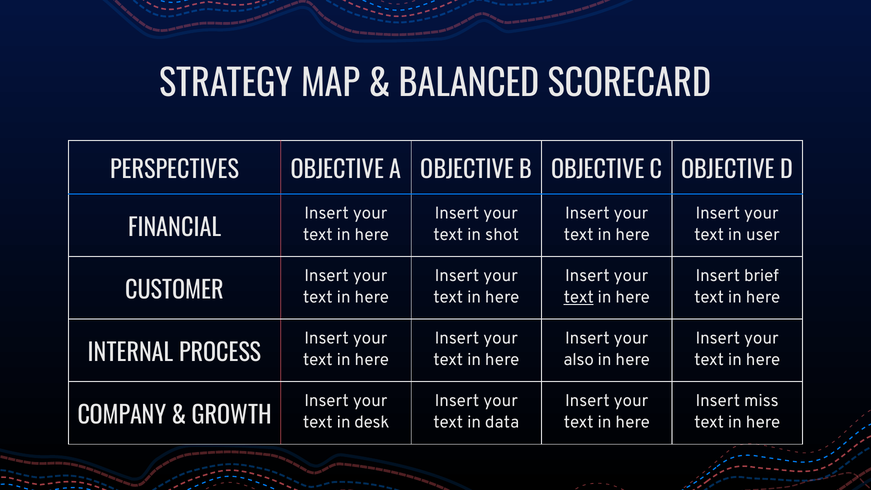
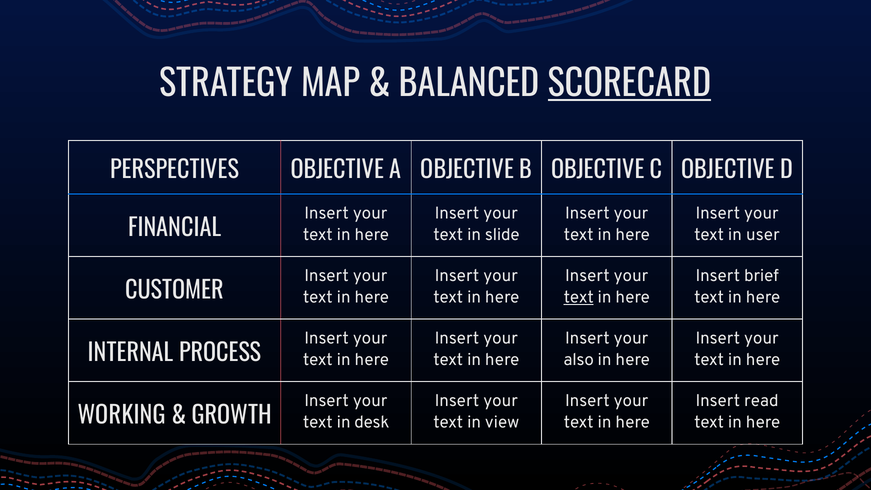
SCORECARD underline: none -> present (629, 84)
shot: shot -> slide (502, 234)
miss: miss -> read (761, 401)
COMPANY: COMPANY -> WORKING (122, 416)
data: data -> view (502, 422)
